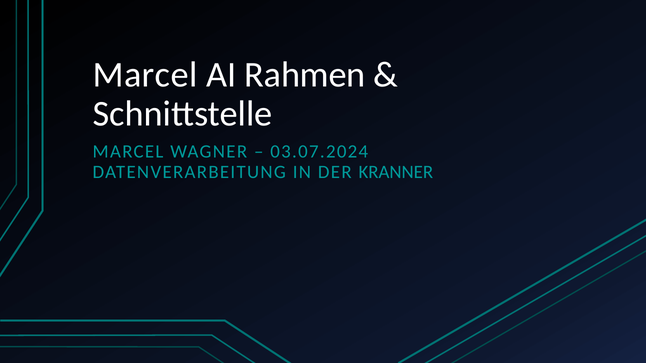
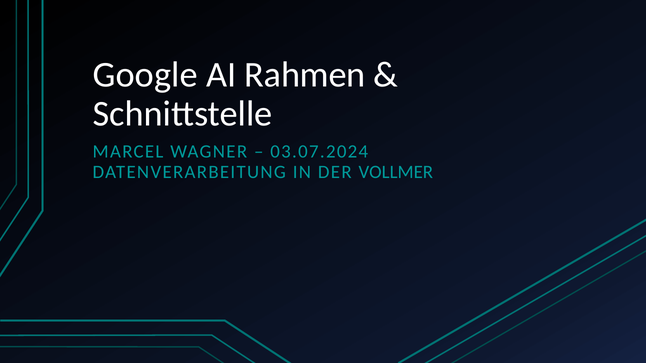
Marcel: Marcel -> Google (145, 75)
KRANNER: KRANNER -> VOLLMER (396, 172)
